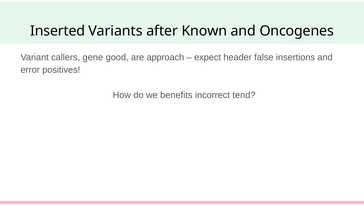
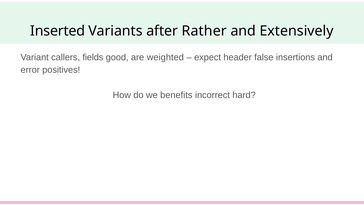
Known: Known -> Rather (204, 31)
Oncogenes: Oncogenes -> Extensively (297, 31)
gene: gene -> fields (93, 57)
approach: approach -> weighted (165, 57)
tend: tend -> hard (244, 95)
